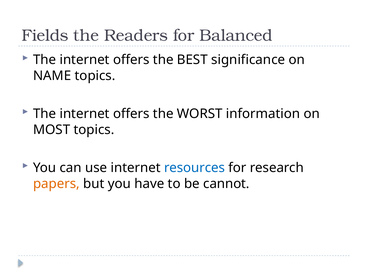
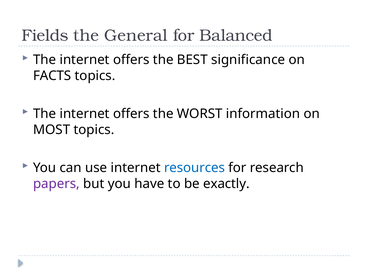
Readers: Readers -> General (136, 36)
NAME: NAME -> FACTS (52, 76)
papers colour: orange -> purple (56, 184)
cannot: cannot -> exactly (226, 184)
